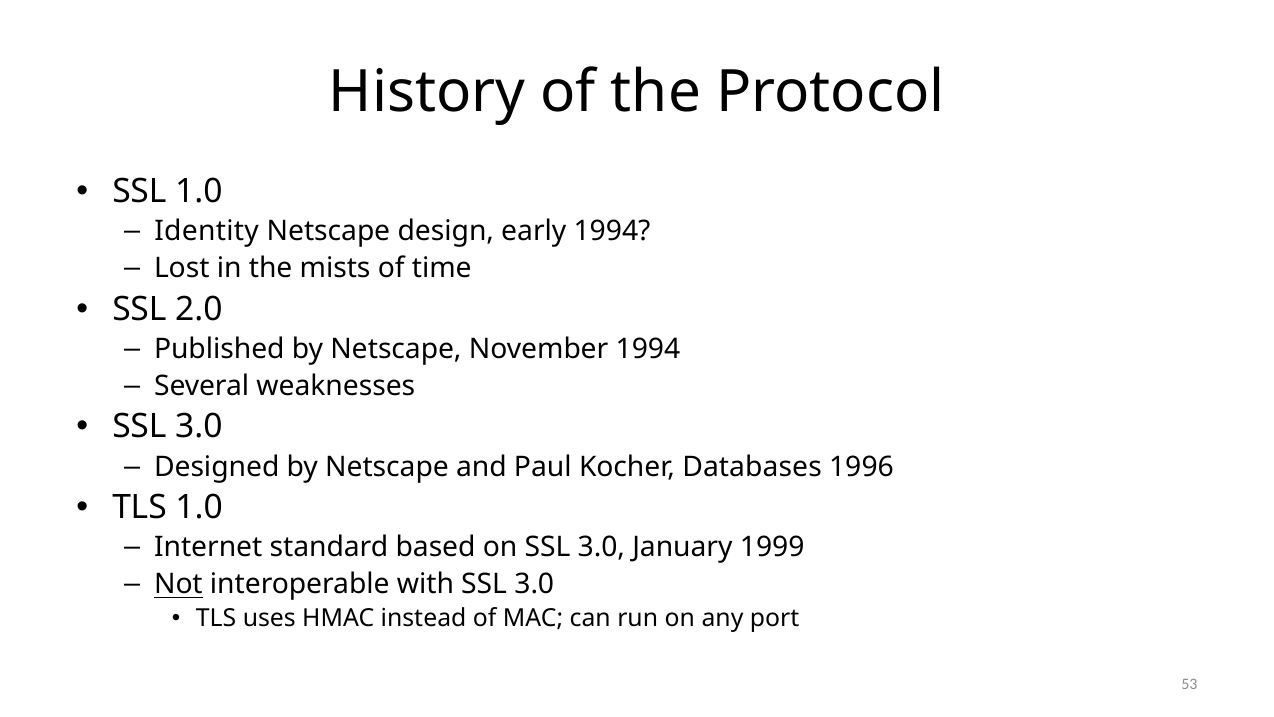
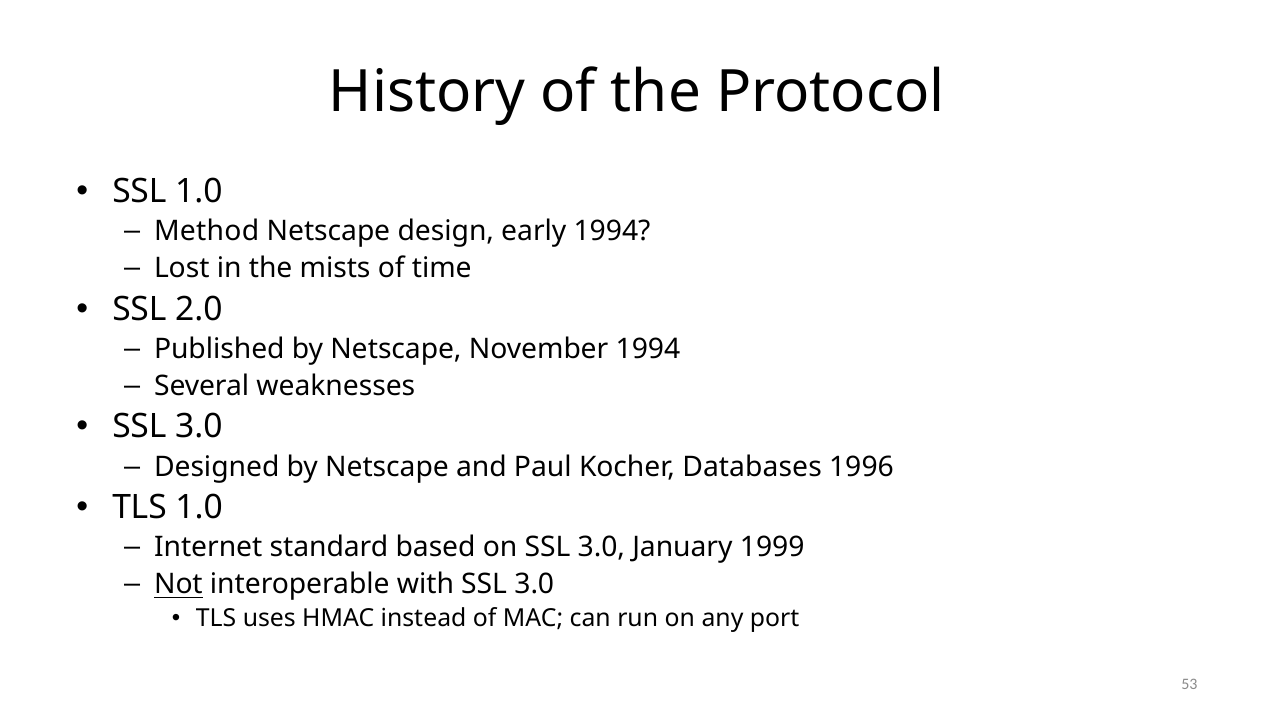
Identity: Identity -> Method (207, 231)
